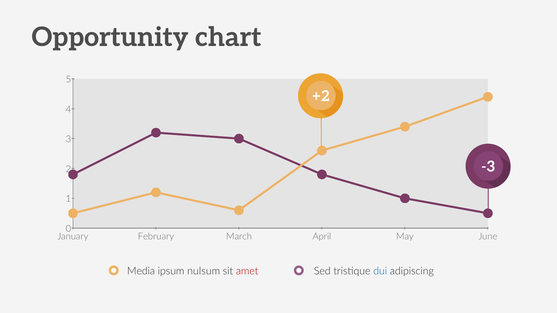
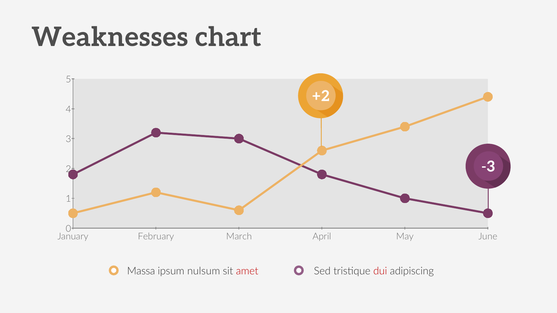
Opportunity: Opportunity -> Weaknesses (110, 37)
Media: Media -> Massa (141, 271)
dui colour: blue -> red (380, 271)
